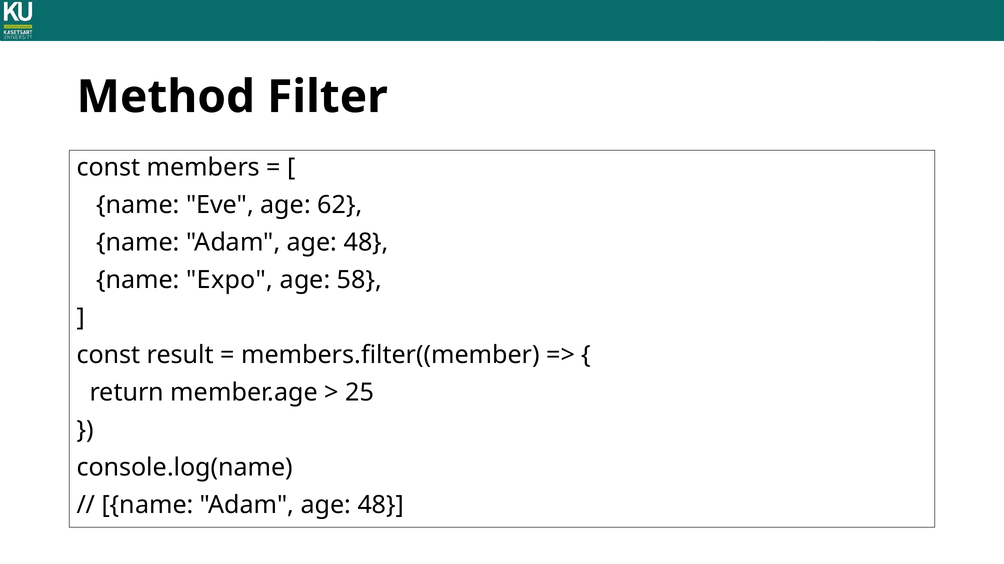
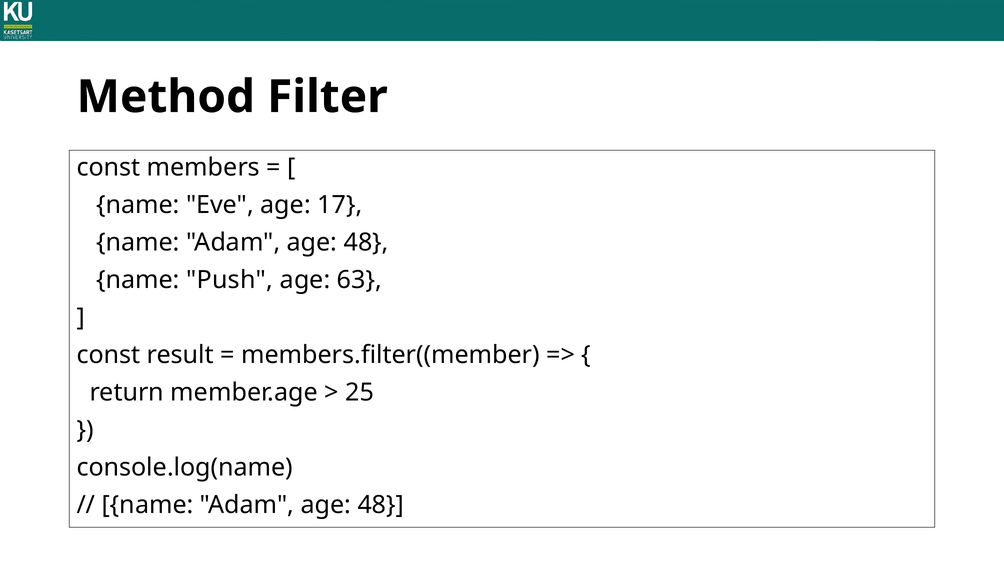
62: 62 -> 17 (340, 205)
Expo: Expo -> Push (230, 280)
58: 58 -> 63 (359, 280)
